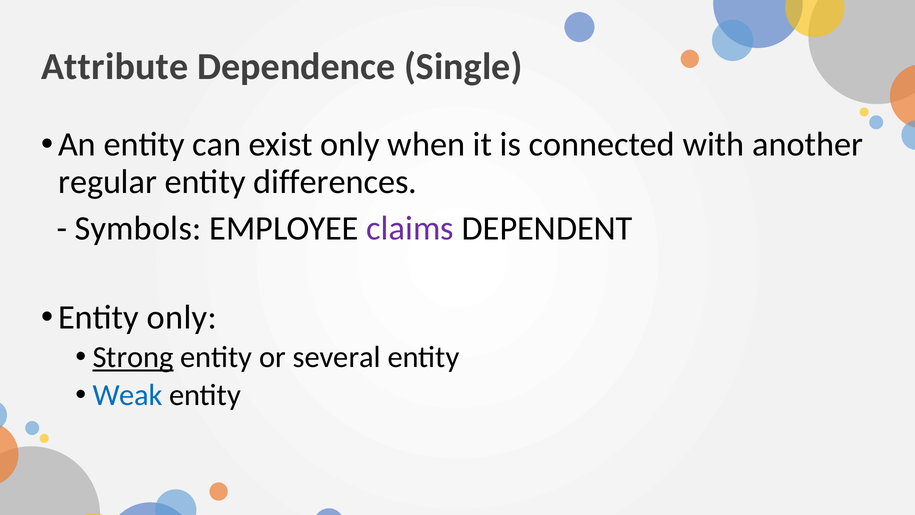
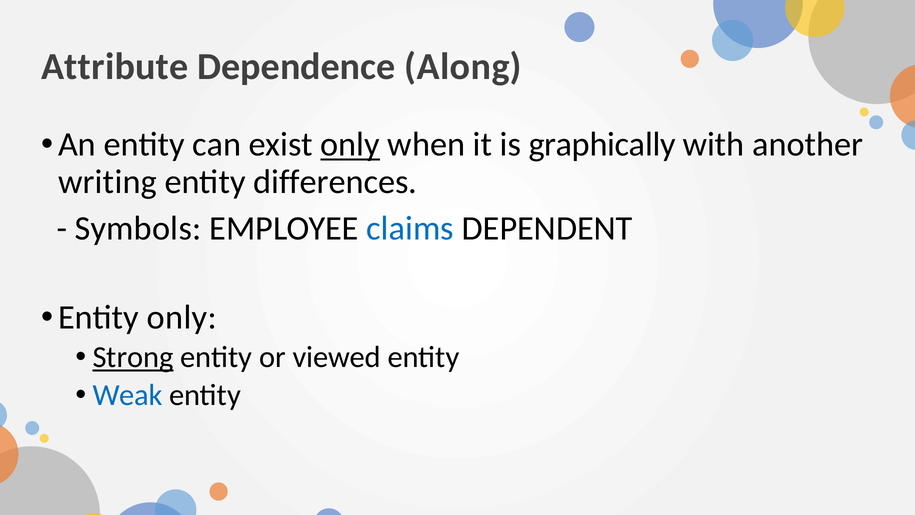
Single: Single -> Along (463, 67)
only underline: none -> present (350, 145)
connected: connected -> graphically (602, 145)
regular: regular -> writing (108, 182)
claims colour: purple -> blue (410, 228)
several: several -> viewed (337, 357)
